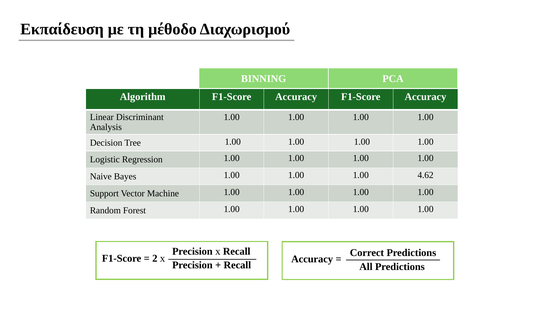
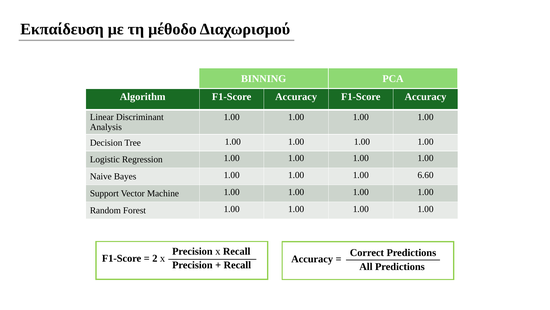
4.62: 4.62 -> 6.60 (426, 175)
